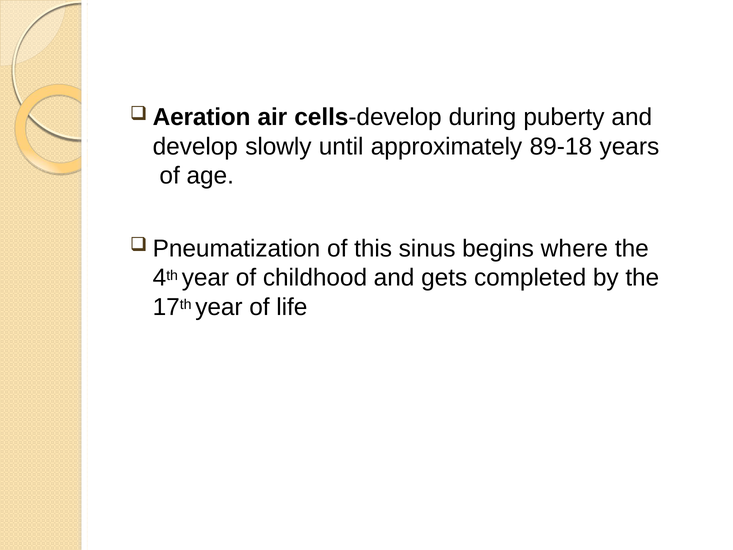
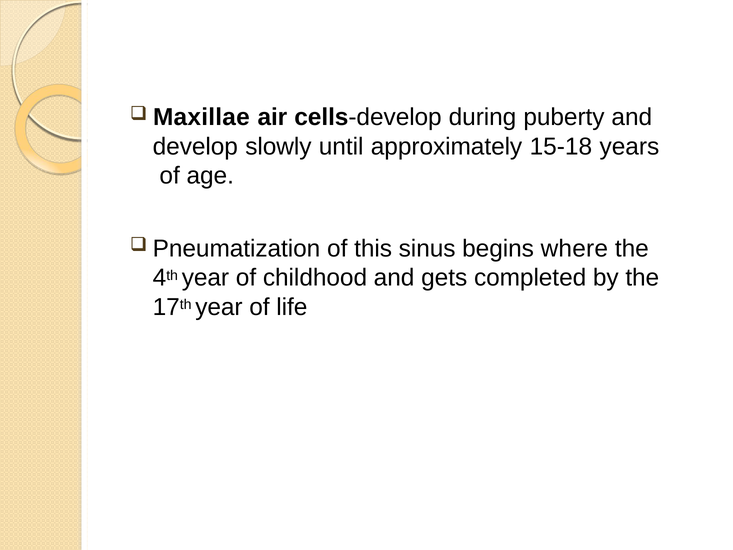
Aeration: Aeration -> Maxillae (201, 117)
89-18: 89-18 -> 15-18 (561, 146)
